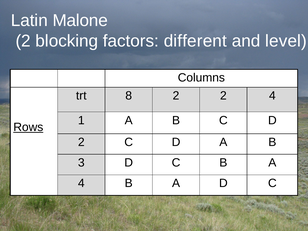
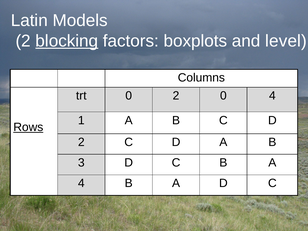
Malone: Malone -> Models (80, 20)
blocking underline: none -> present (67, 41)
different: different -> boxplots (195, 41)
trt 8: 8 -> 0 (129, 96)
2 2: 2 -> 0 (223, 96)
